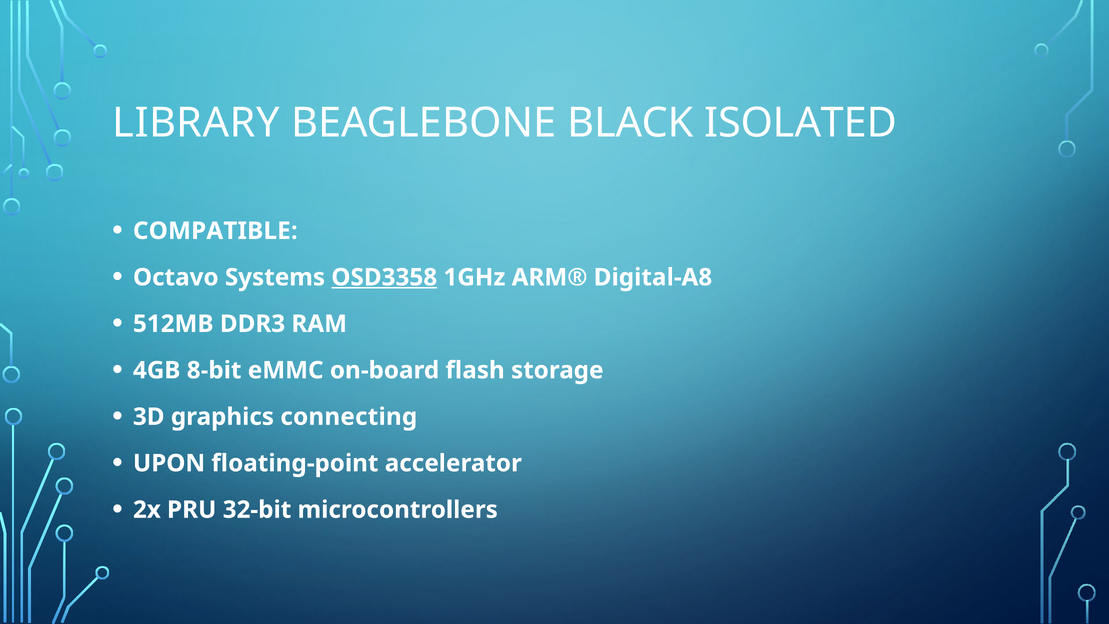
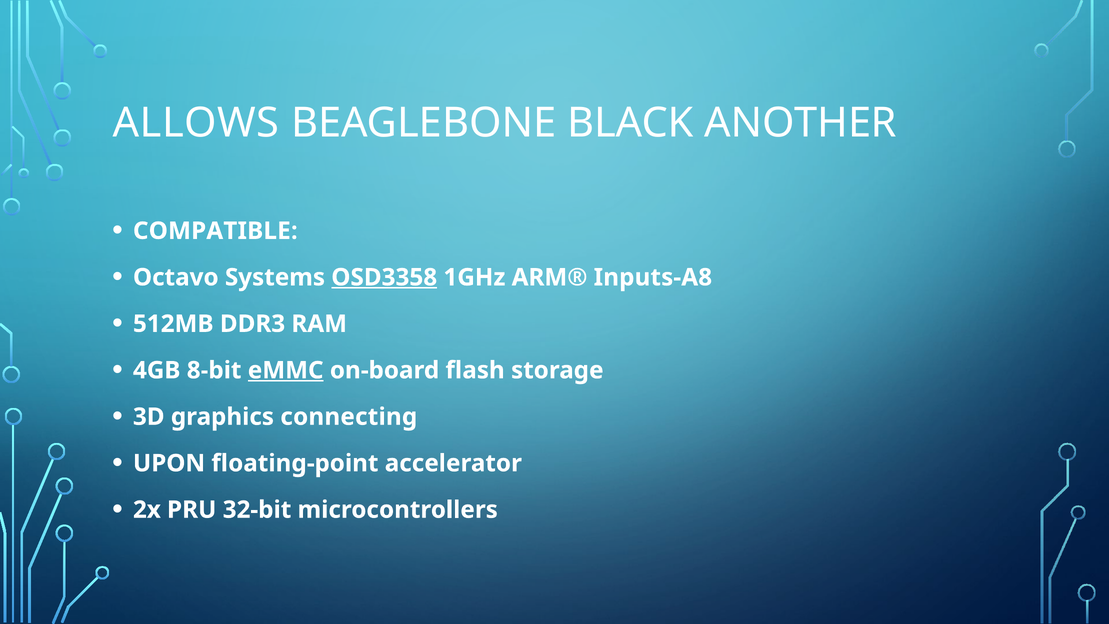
LIBRARY: LIBRARY -> ALLOWS (196, 123)
ISOLATED: ISOLATED -> ANOTHER (801, 123)
Digital-A8: Digital-A8 -> Inputs-A8 (653, 277)
eMMC underline: none -> present (286, 370)
